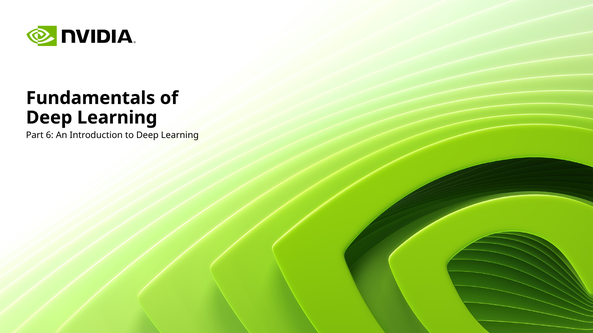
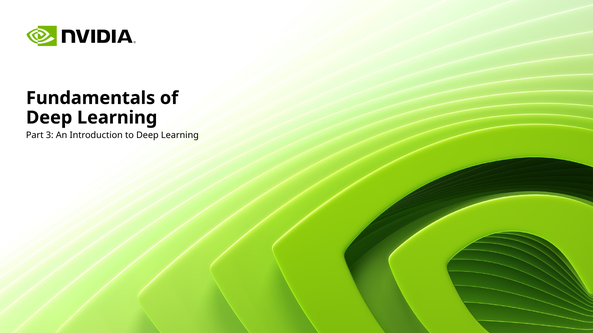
6: 6 -> 3 (50, 136)
